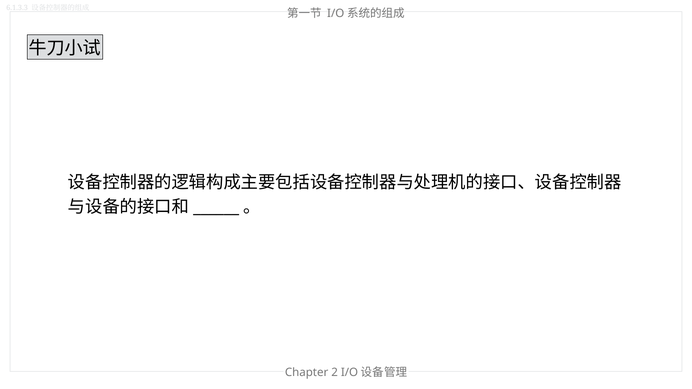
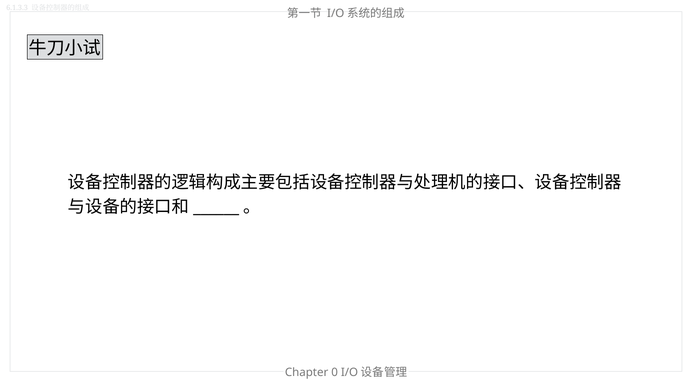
2: 2 -> 0 (335, 373)
